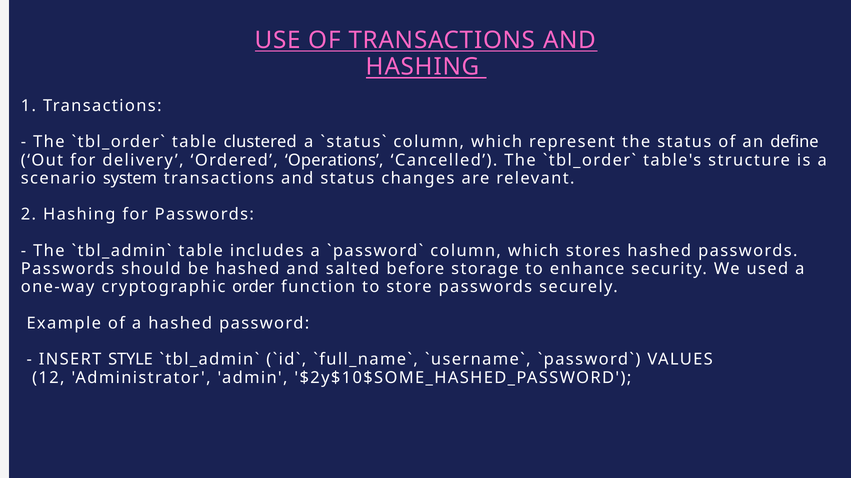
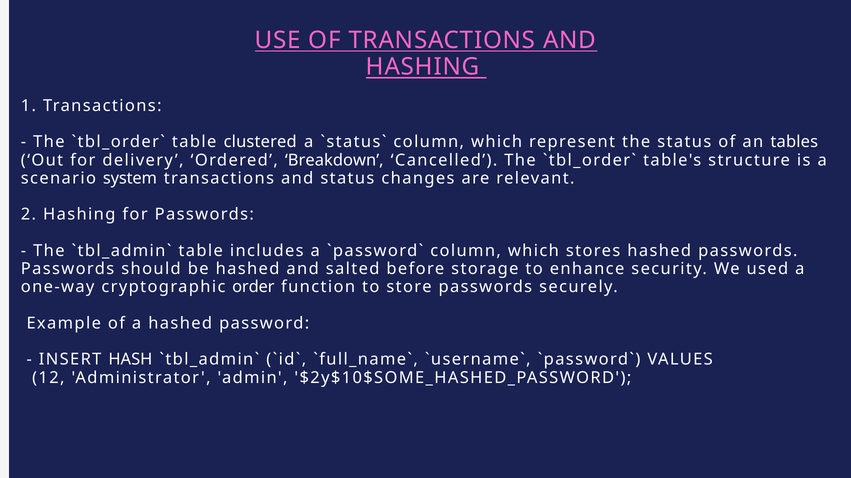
define: define -> tables (794, 142)
Operations: Operations -> Breakdown (334, 160)
STYLE: STYLE -> HASH (130, 360)
